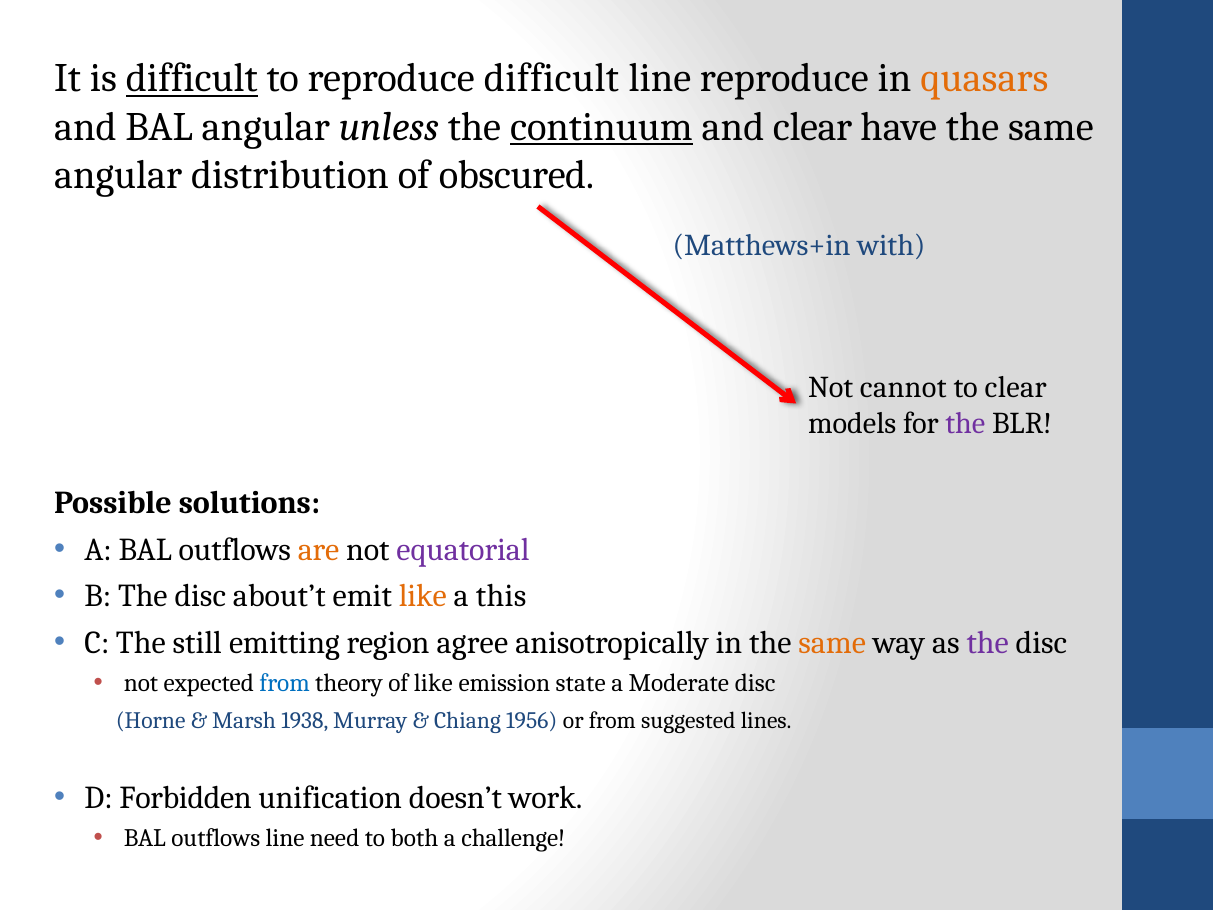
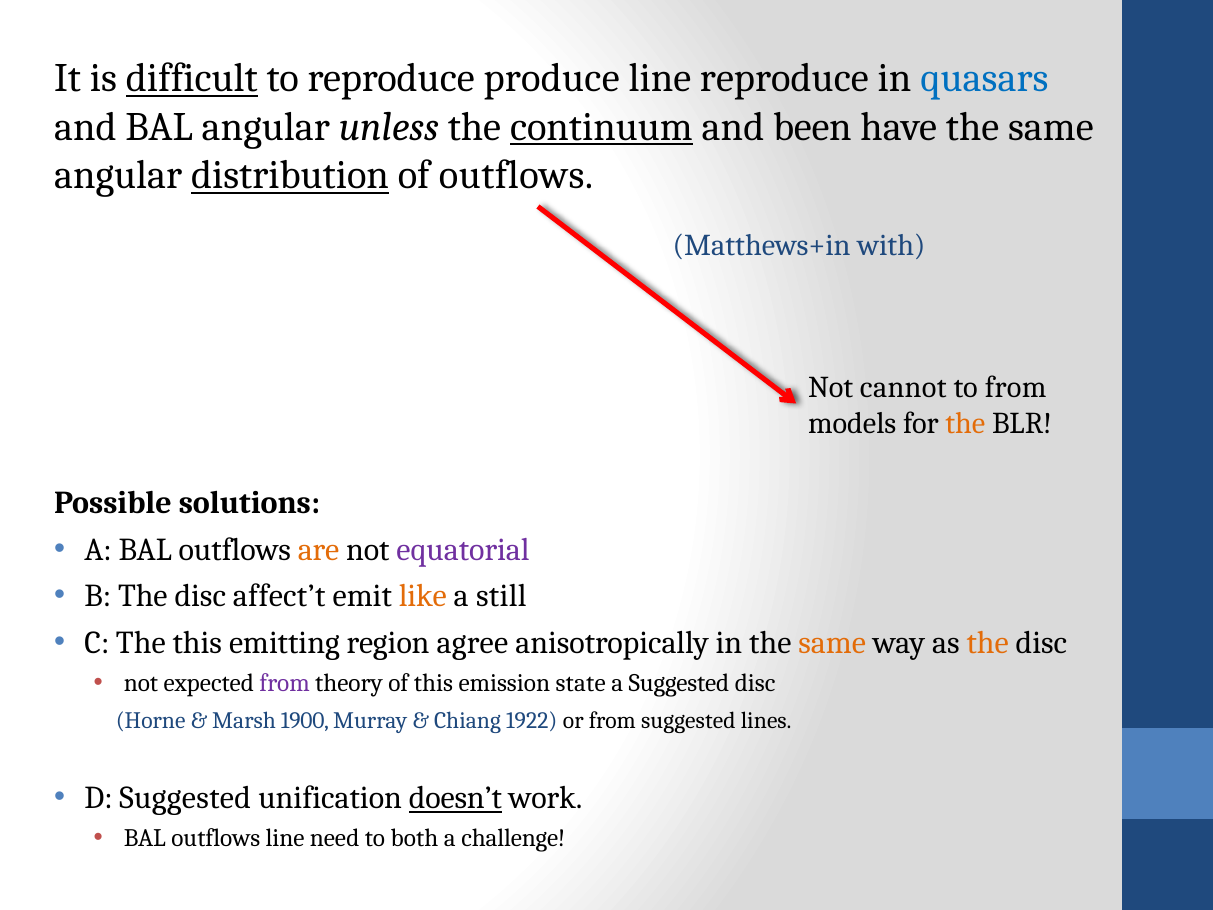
reproduce difficult: difficult -> produce (552, 78)
quasars colour: orange -> blue (984, 78)
and clear: clear -> been (812, 127)
distribution underline: none -> present (290, 175)
of obscured: obscured -> outflows (516, 175)
to clear: clear -> from (1016, 387)
the colour: purple -> orange (965, 424)
about’t: about’t -> affect’t (279, 596)
this: this -> still (501, 596)
The still: still -> this (197, 643)
the colour: purple -> orange (988, 643)
from colour: blue -> purple (285, 683)
of like: like -> this (433, 683)
a Moderate: Moderate -> Suggested (679, 683)
1938: 1938 -> 1900 (305, 721)
1956: 1956 -> 1922 (532, 721)
D Forbidden: Forbidden -> Suggested (185, 798)
doesn’t underline: none -> present (455, 798)
